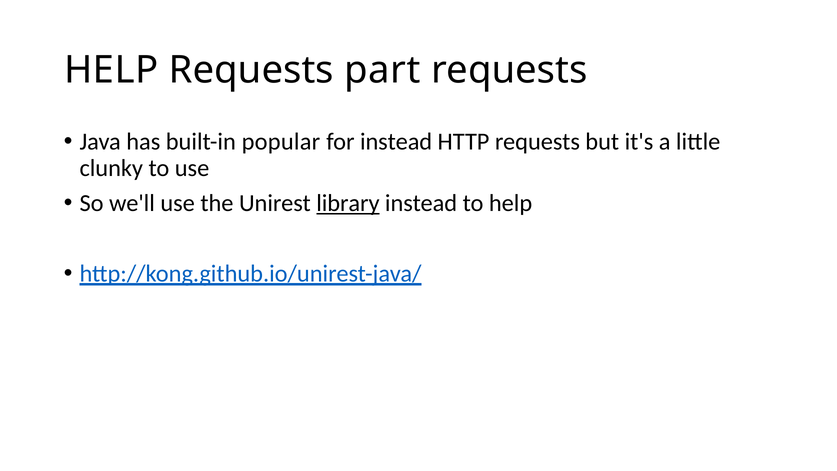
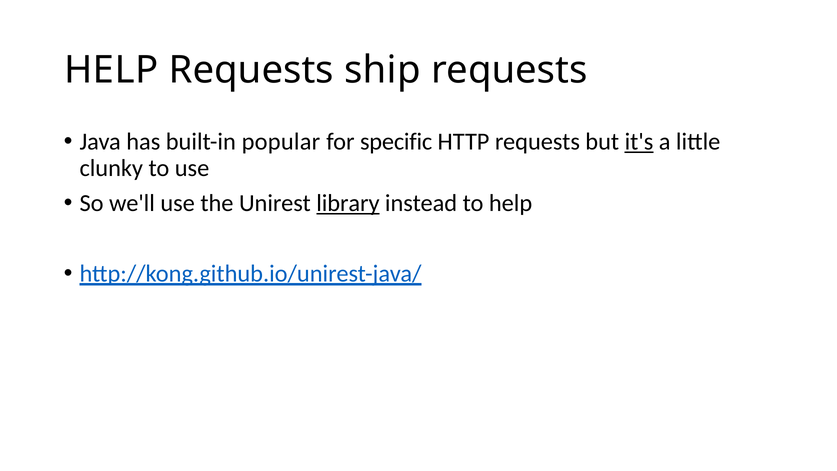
part: part -> ship (382, 70)
for instead: instead -> specific (396, 142)
it's underline: none -> present (639, 142)
